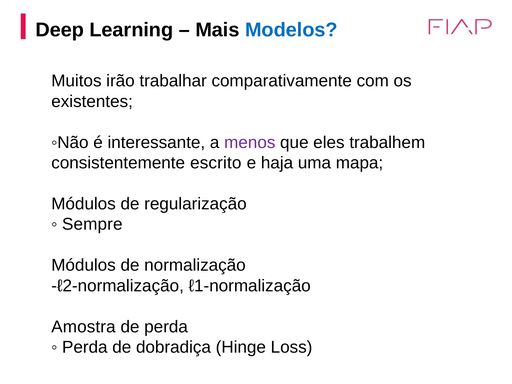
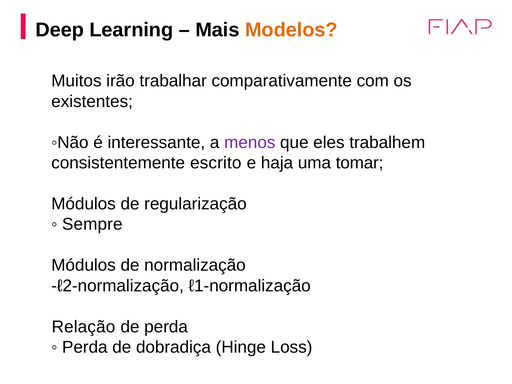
Modelos colour: blue -> orange (291, 30)
mapa: mapa -> tomar (360, 163)
Amostra: Amostra -> Relação (83, 327)
